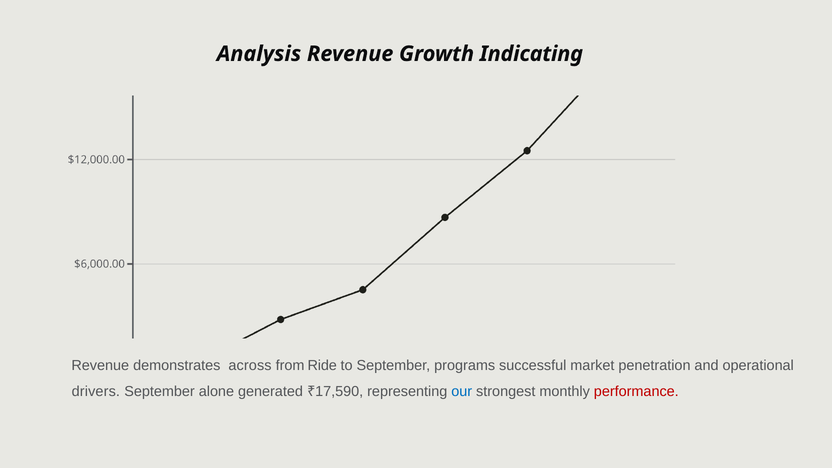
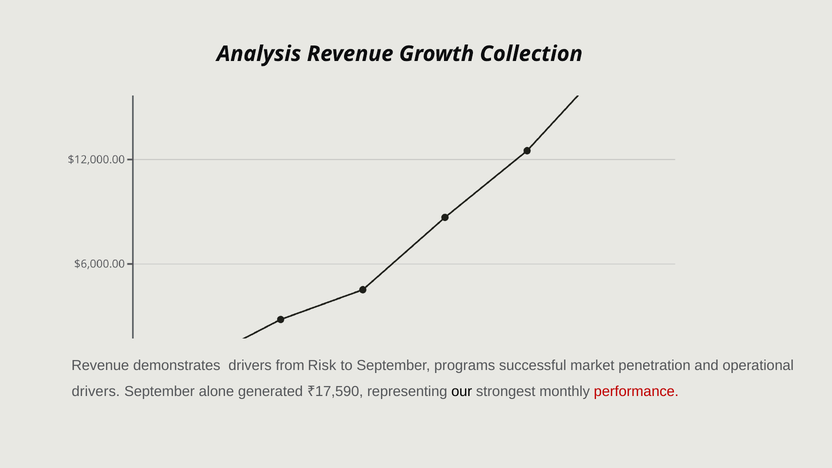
Indicating: Indicating -> Collection (531, 54)
demonstrates across: across -> drivers (250, 365)
Ride: Ride -> Risk (322, 365)
our colour: blue -> black (462, 391)
